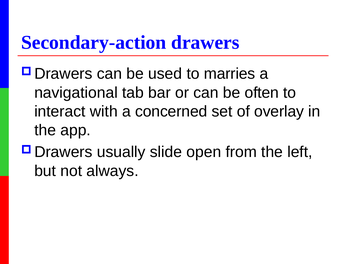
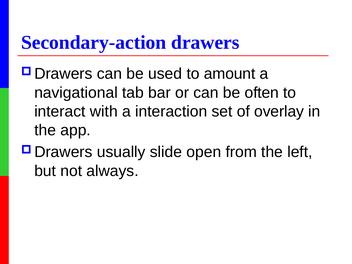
marries: marries -> amount (230, 74)
concerned: concerned -> interaction (171, 111)
